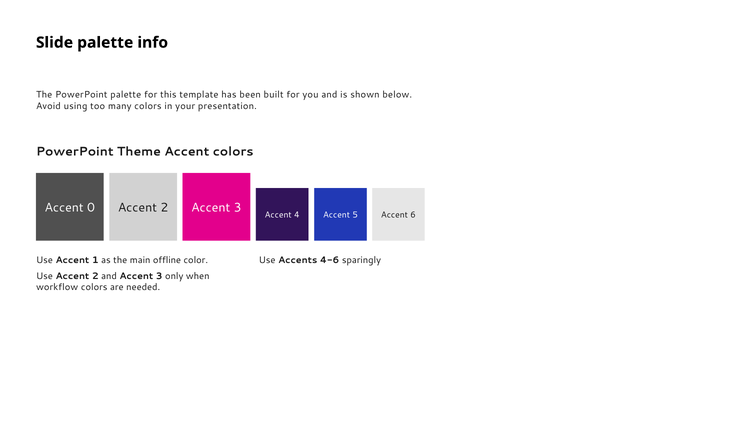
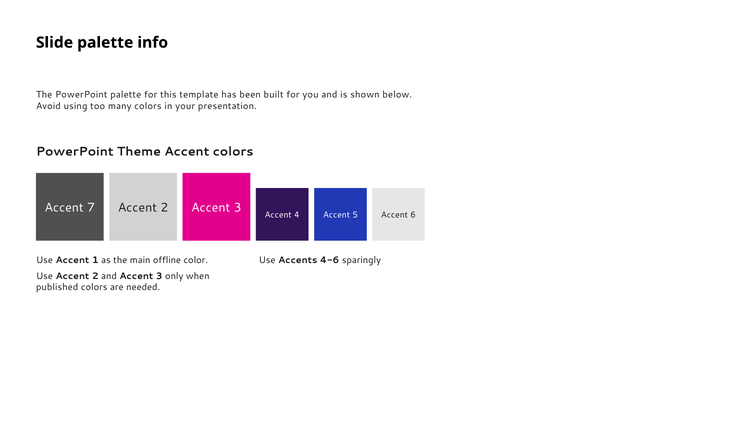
0: 0 -> 7 (91, 208)
workflow: workflow -> published (57, 287)
